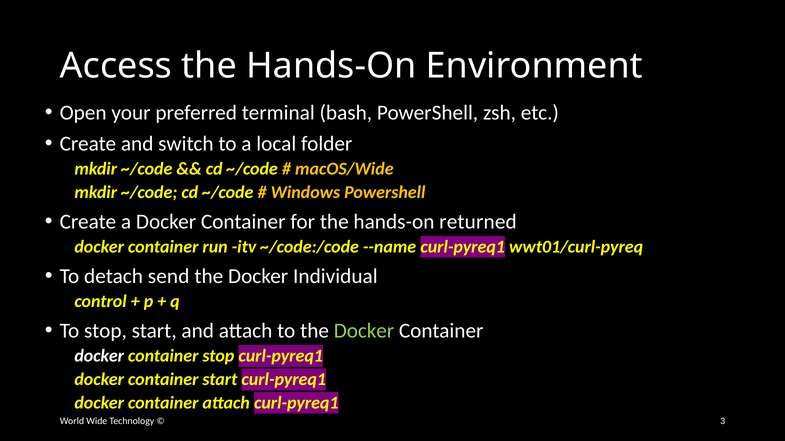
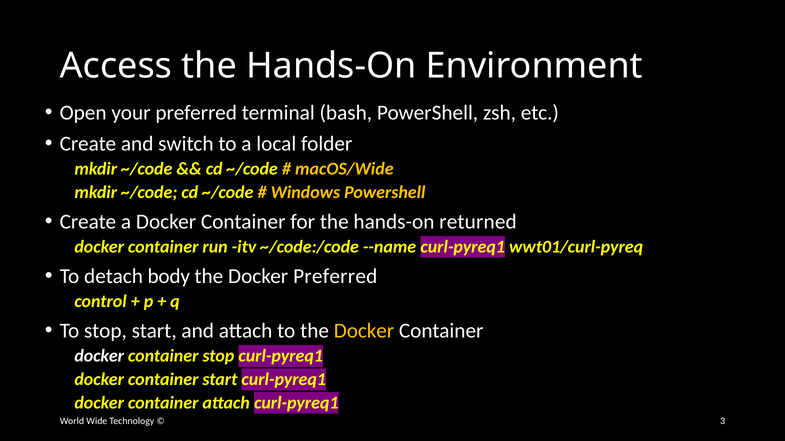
send: send -> body (169, 277)
Docker Individual: Individual -> Preferred (335, 277)
Docker colour: light green -> yellow (364, 331)
